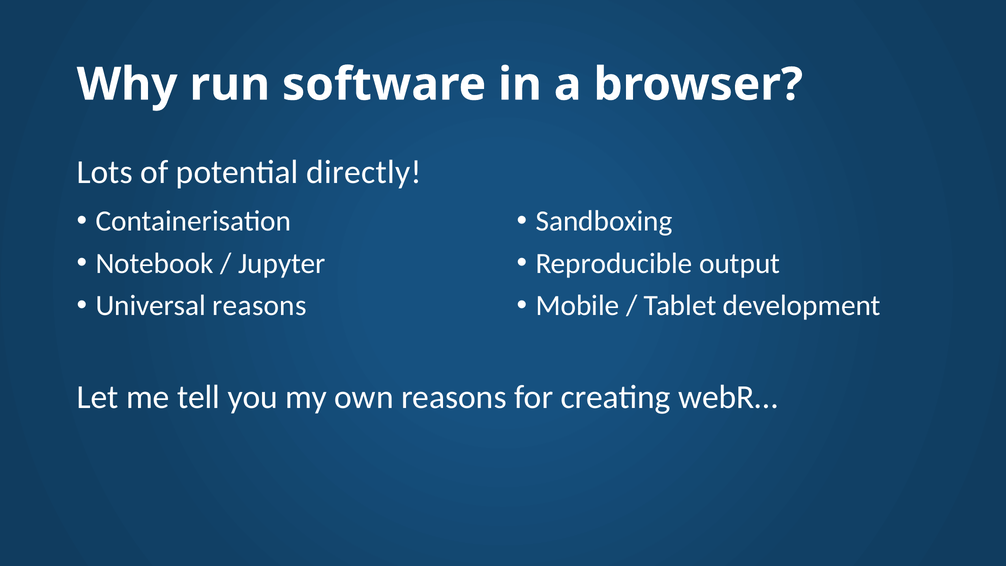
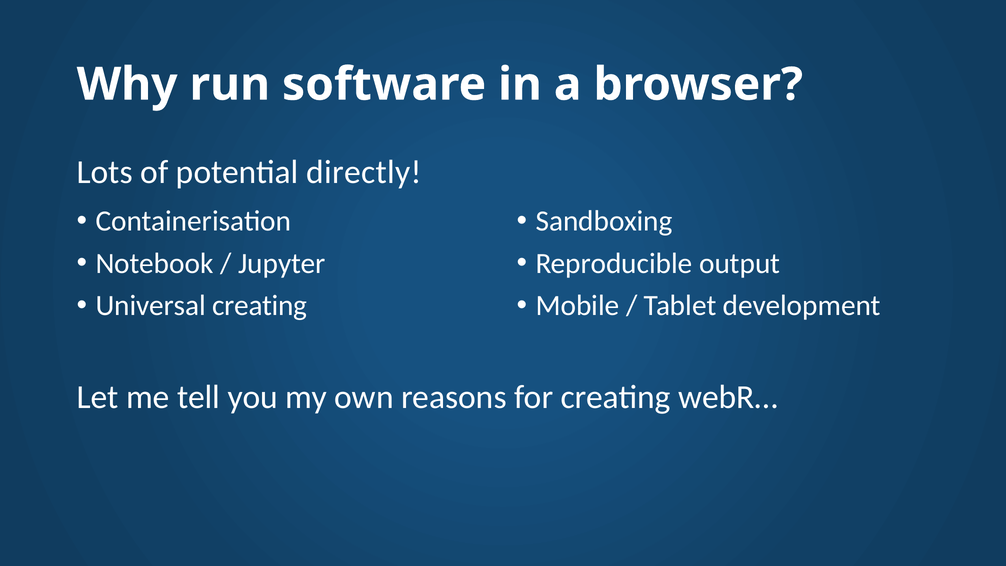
Universal reasons: reasons -> creating (260, 305)
